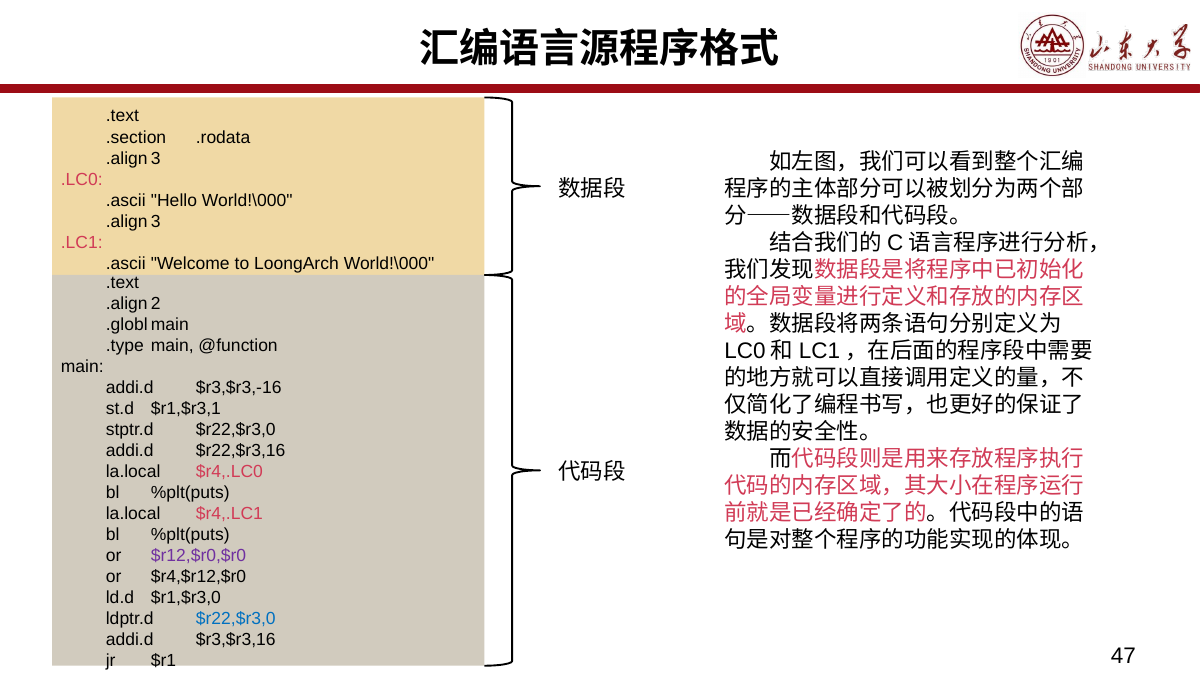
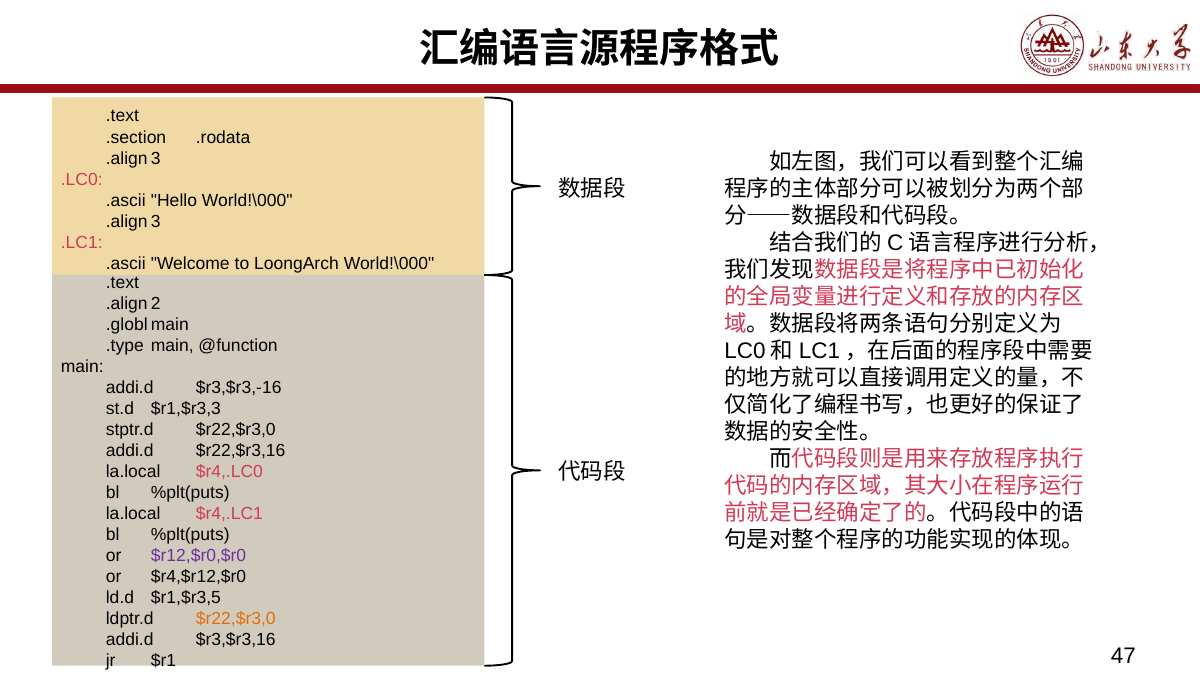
$r1,$r3,1: $r1,$r3,1 -> $r1,$r3,3 (186, 409)
$r1,$r3,0: $r1,$r3,0 -> $r1,$r3,5 (186, 598)
$r22,$r3,0 colour: blue -> orange (236, 619)
